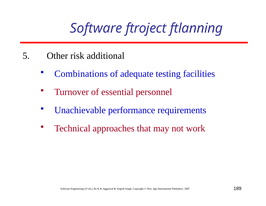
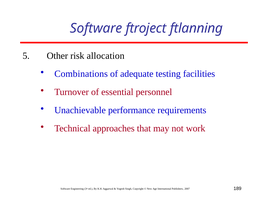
additional: additional -> allocation (106, 56)
